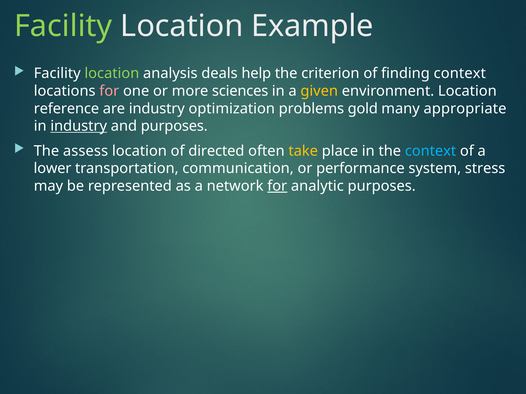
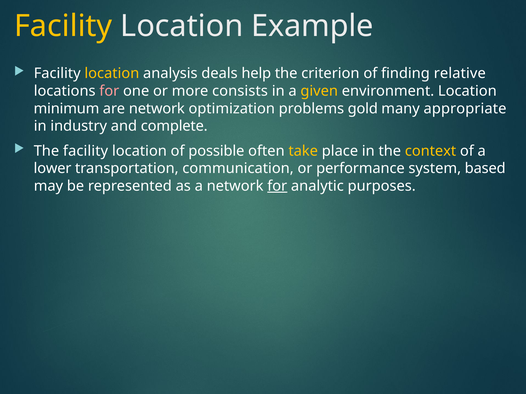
Facility colour: light green -> yellow (63, 26)
location colour: light green -> yellow (112, 74)
finding context: context -> relative (460, 74)
sciences: sciences -> consists (240, 91)
reference: reference -> minimum (66, 109)
are industry: industry -> network (157, 109)
industry underline: present -> none (79, 126)
and purposes: purposes -> complete (174, 126)
The assess: assess -> facility (86, 151)
directed: directed -> possible (216, 151)
context colour: light blue -> yellow (431, 151)
stress: stress -> based (485, 169)
